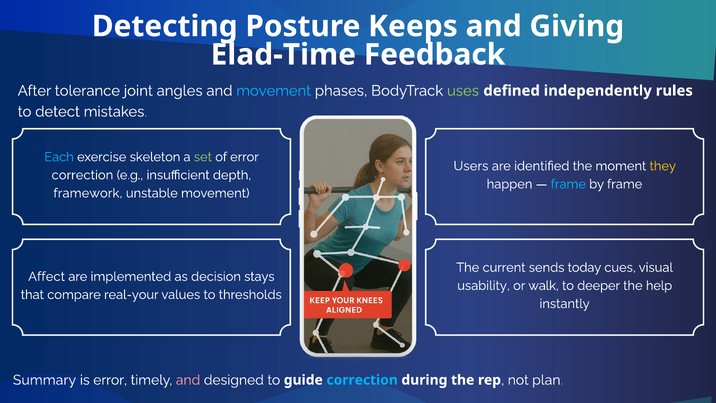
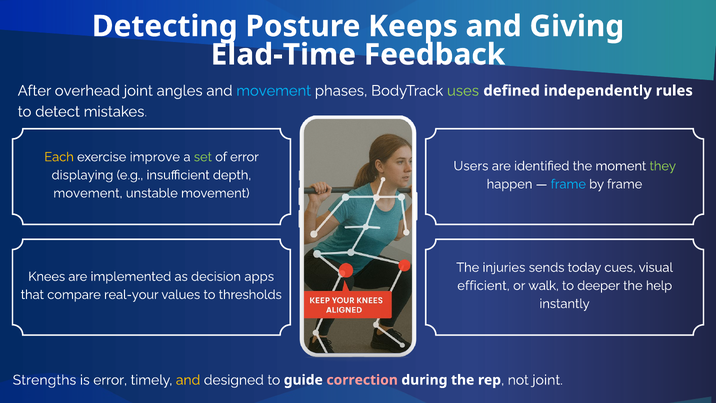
tolerance: tolerance -> overhead (87, 91)
Each colour: light blue -> yellow (59, 157)
skeleton: skeleton -> improve (155, 157)
they colour: yellow -> light green (663, 166)
correction: correction -> displaying (82, 175)
framework: framework -> movement (88, 193)
current: current -> injuries (504, 267)
Affect: Affect -> Knees (47, 276)
stays: stays -> apps (259, 276)
usability: usability -> efficient (483, 285)
Summary: Summary -> Strengths (44, 380)
and colour: pink -> yellow (188, 380)
correction colour: light blue -> pink (362, 380)
not plan: plan -> joint (548, 380)
